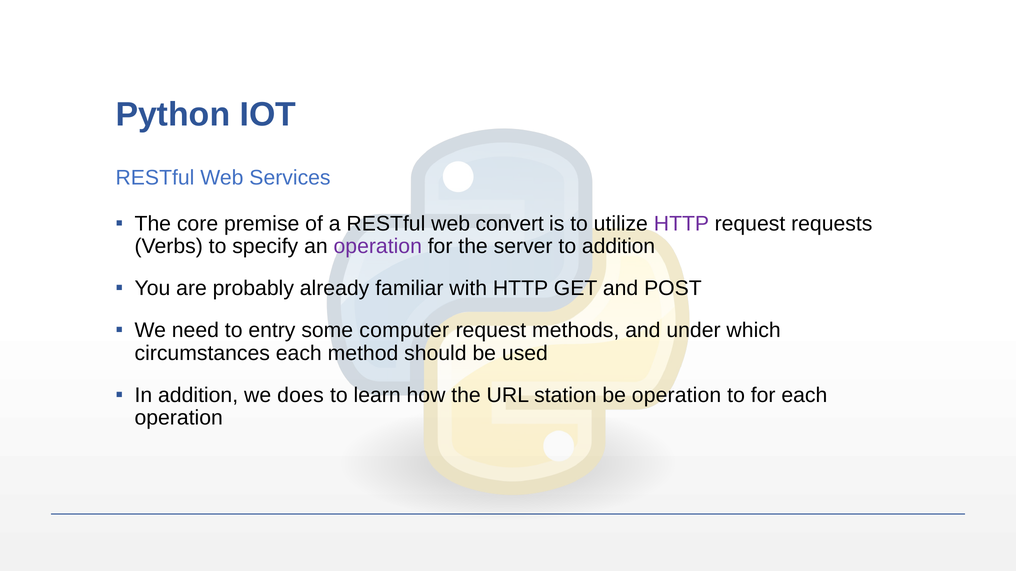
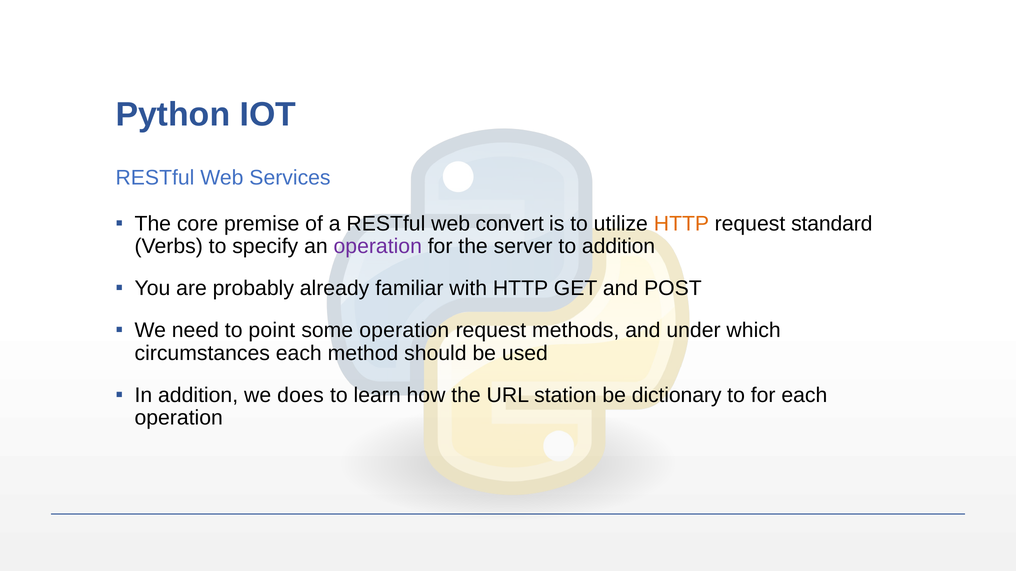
HTTP colour: purple -> orange (681, 224)
requests: requests -> standard (832, 224)
entry: entry -> point (272, 331)
some computer: computer -> operation (404, 331)
be operation: operation -> dictionary (677, 395)
